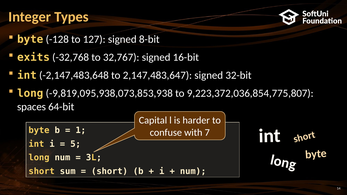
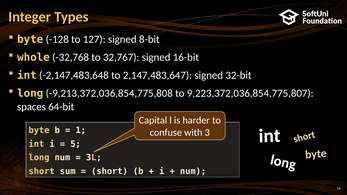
exits: exits -> whole (33, 57)
-9,819,095,938,073,853,938: -9,819,095,938,073,853,938 -> -9,213,372,036,854,775,808 (109, 93)
7: 7 -> 3 (207, 133)
